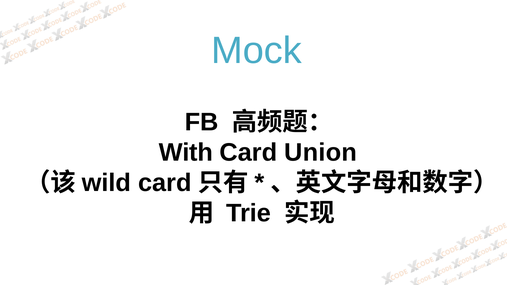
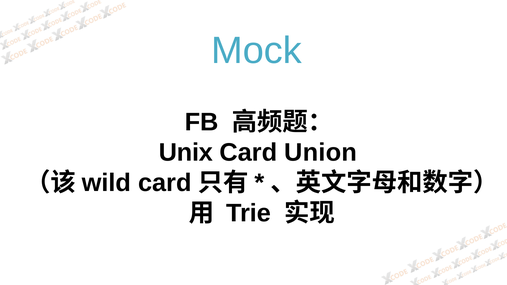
With: With -> Unix (186, 153)
